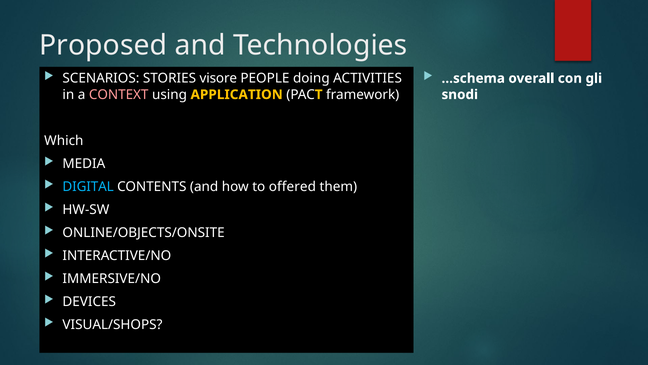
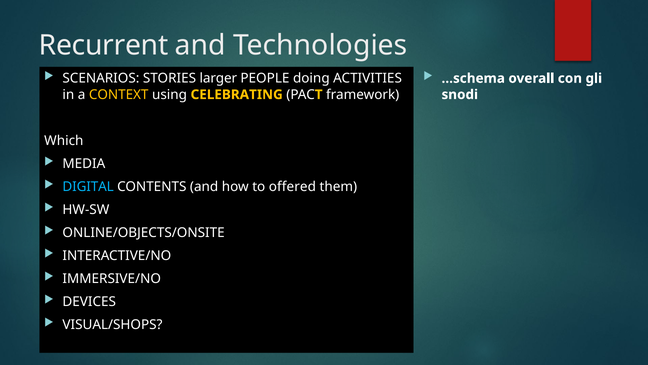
Proposed: Proposed -> Recurrent (103, 45)
visore: visore -> larger (218, 78)
CONTEXT colour: pink -> yellow (119, 94)
APPLICATION: APPLICATION -> CELEBRATING (237, 94)
